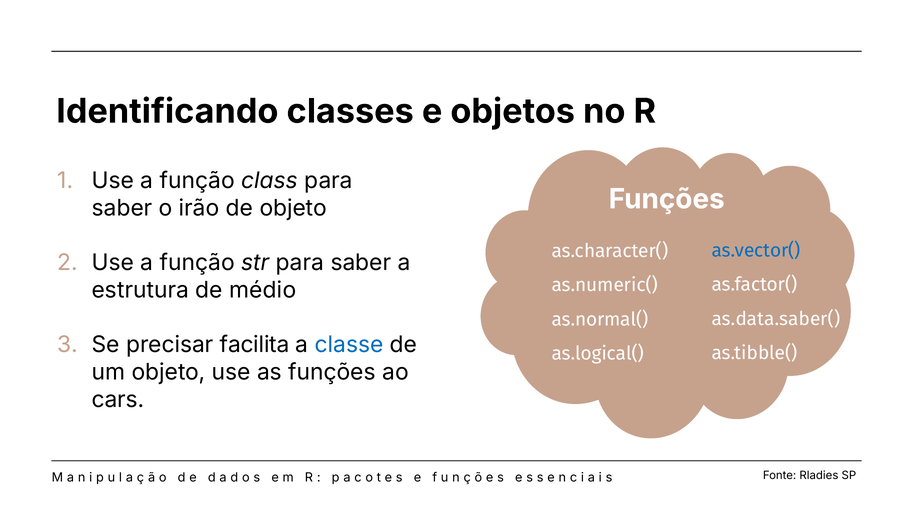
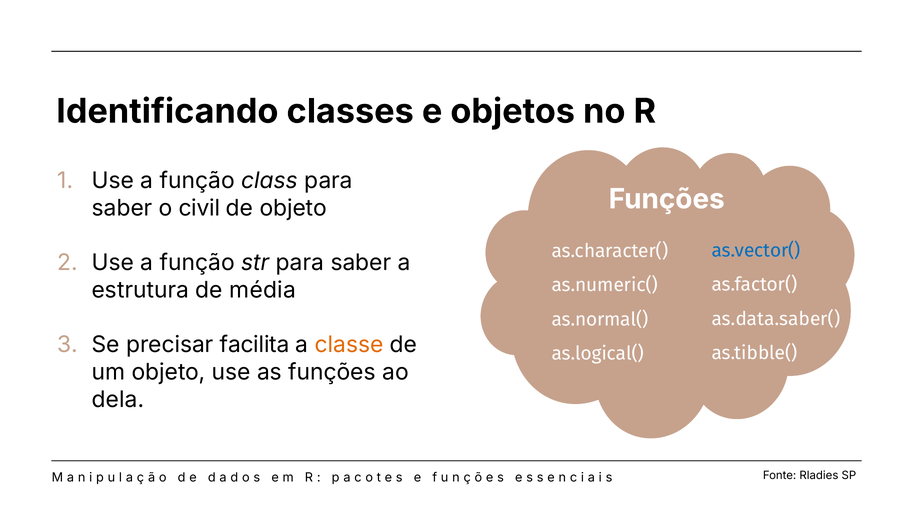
irão: irão -> civil (199, 208)
médio: médio -> média (263, 290)
classe colour: blue -> orange (349, 345)
cars: cars -> dela (118, 400)
